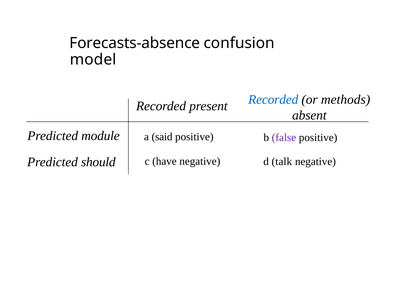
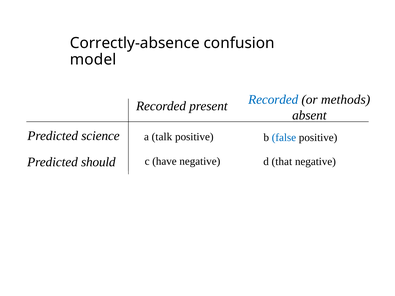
Forecasts-absence: Forecasts-absence -> Correctly-absence (135, 43)
module: module -> science (100, 136)
said: said -> talk (162, 137)
false colour: purple -> blue (284, 138)
talk: talk -> that (282, 162)
